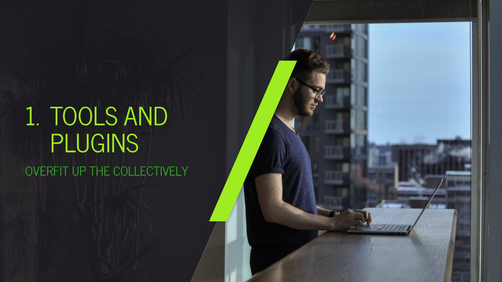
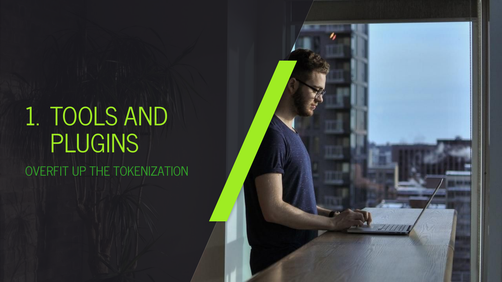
COLLECTIVELY: COLLECTIVELY -> TOKENIZATION (151, 172)
